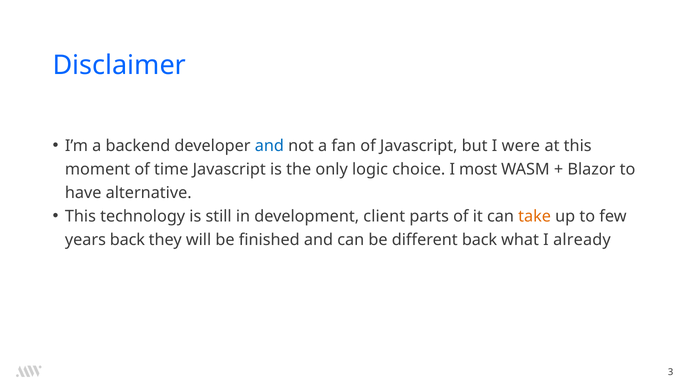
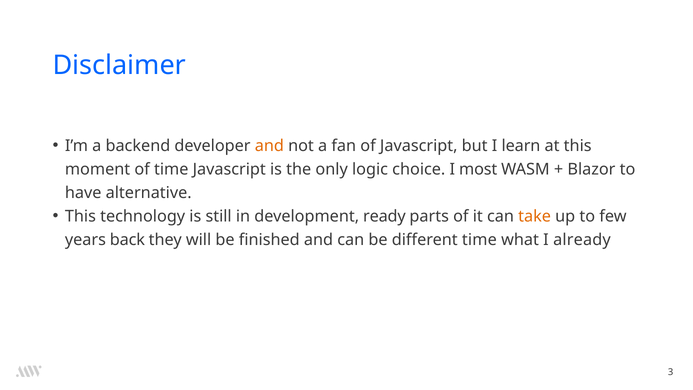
and colour: blue -> orange (269, 146)
were: were -> learn (521, 146)
client: client -> ready (384, 216)
different back: back -> time (479, 240)
